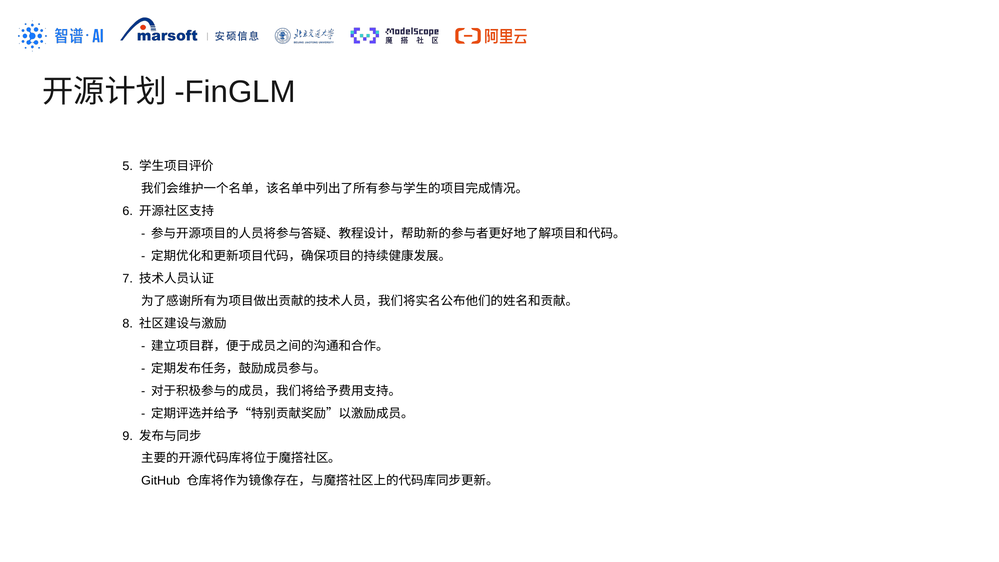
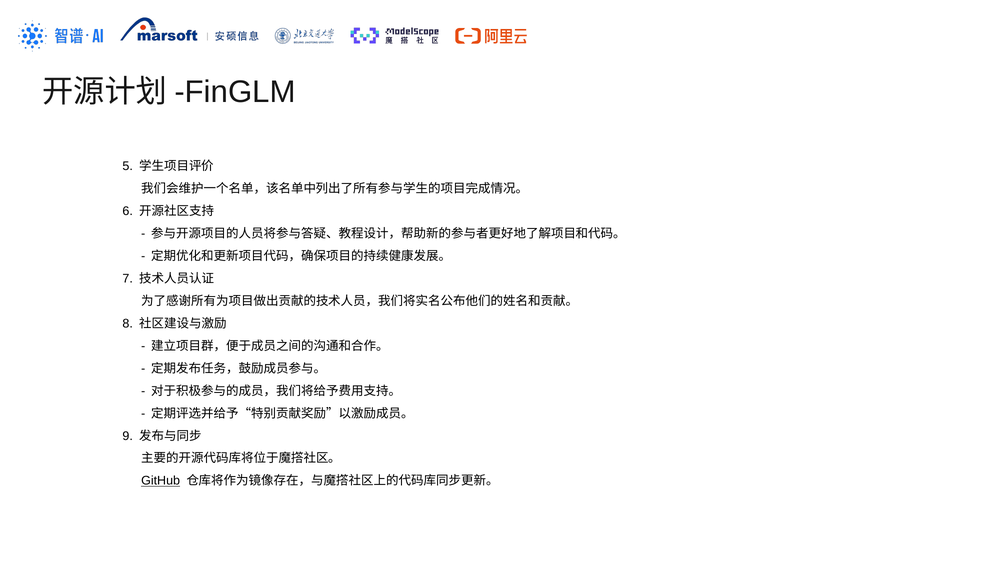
GitHub underline: none -> present (161, 481)
